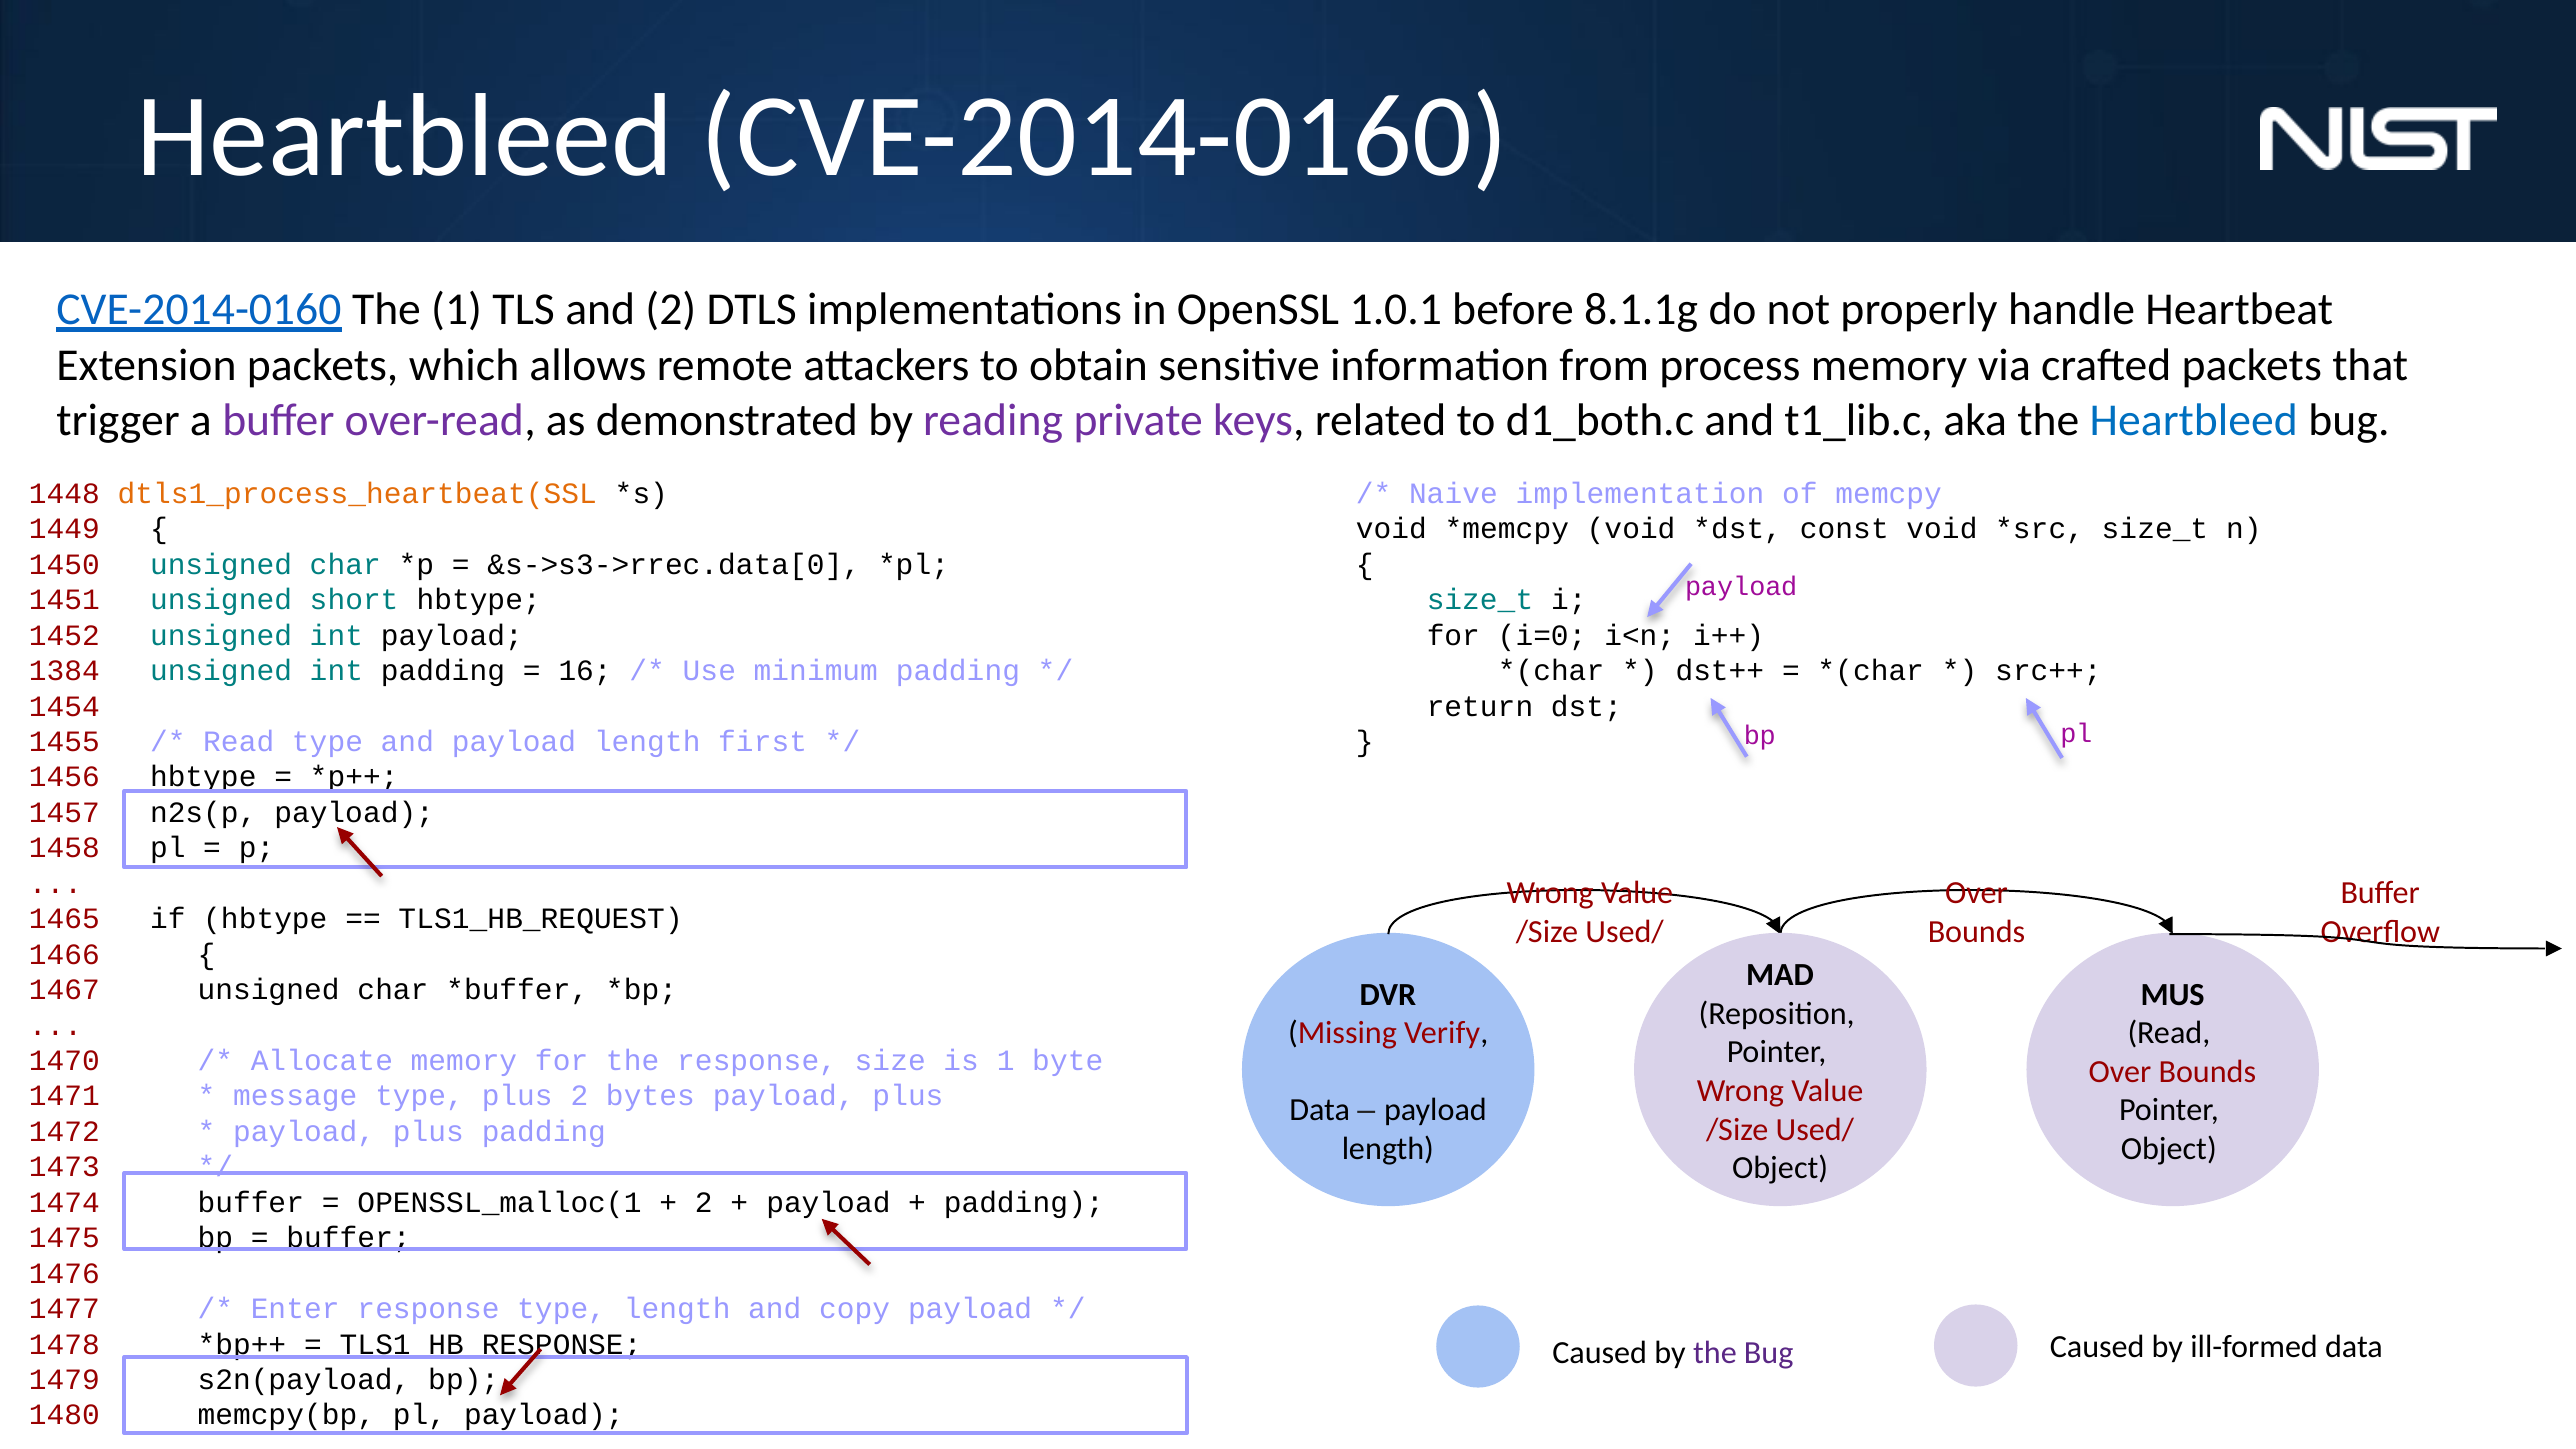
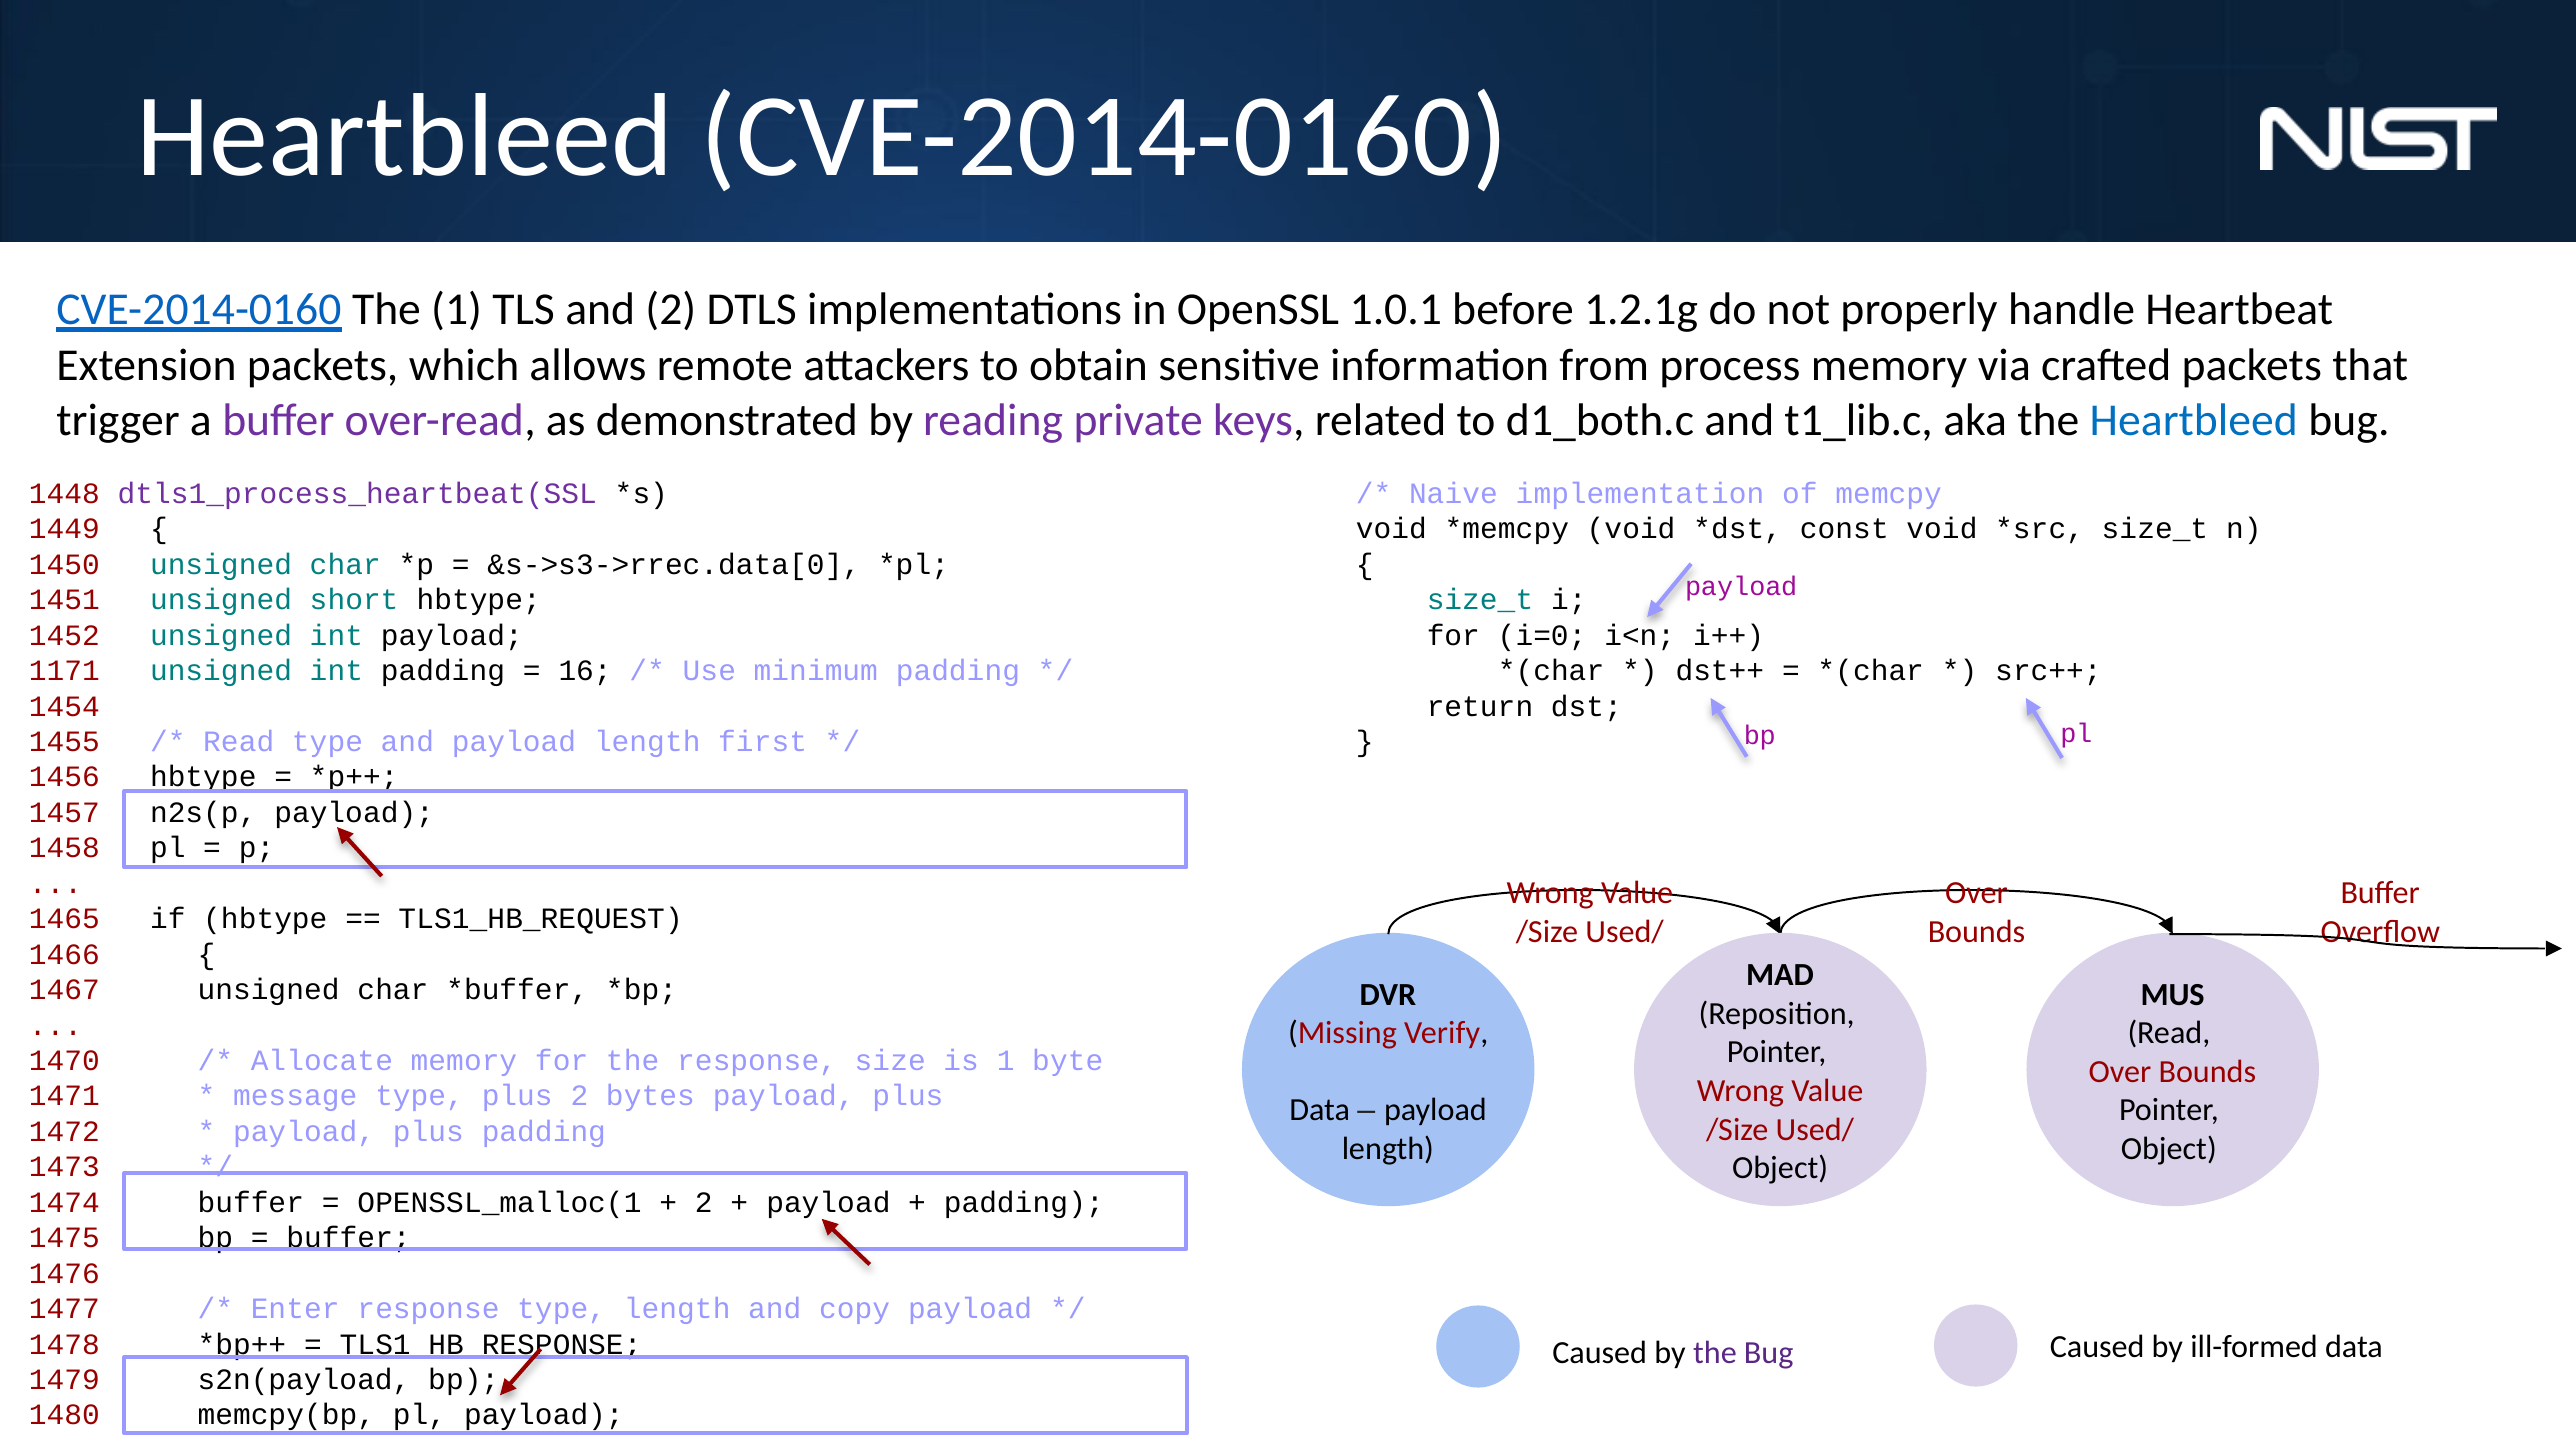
8.1.1g: 8.1.1g -> 1.2.1g (1641, 310)
dtls1_process_heartbeat(SSL colour: orange -> purple (357, 494)
1384: 1384 -> 1171 (64, 671)
